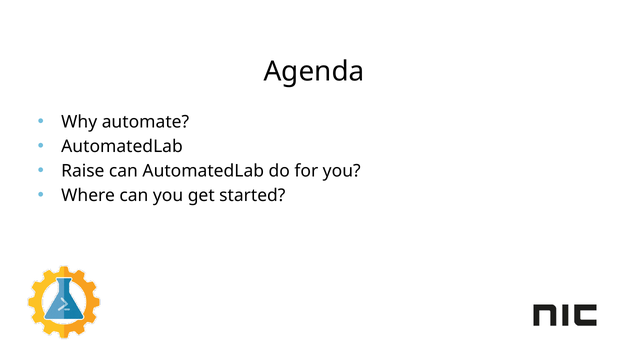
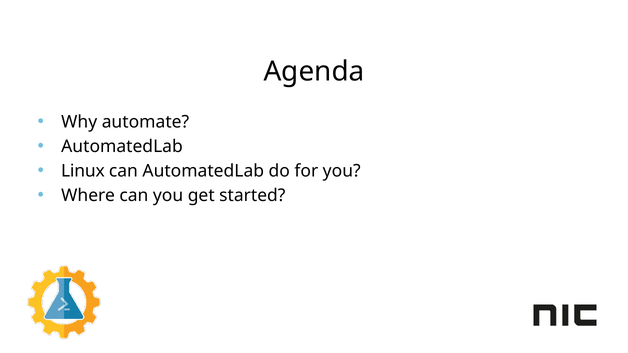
Raise: Raise -> Linux (83, 171)
